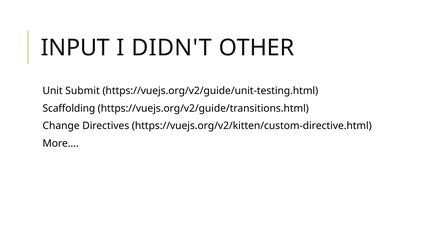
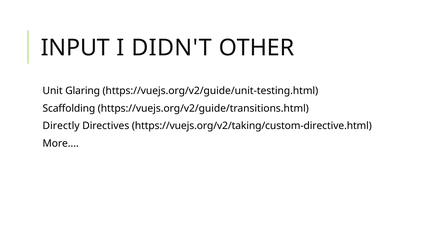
Submit: Submit -> Glaring (83, 91)
Change: Change -> Directly (61, 126)
https://vuejs.org/v2/kitten/custom-directive.html: https://vuejs.org/v2/kitten/custom-directive.html -> https://vuejs.org/v2/taking/custom-directive.html (252, 126)
